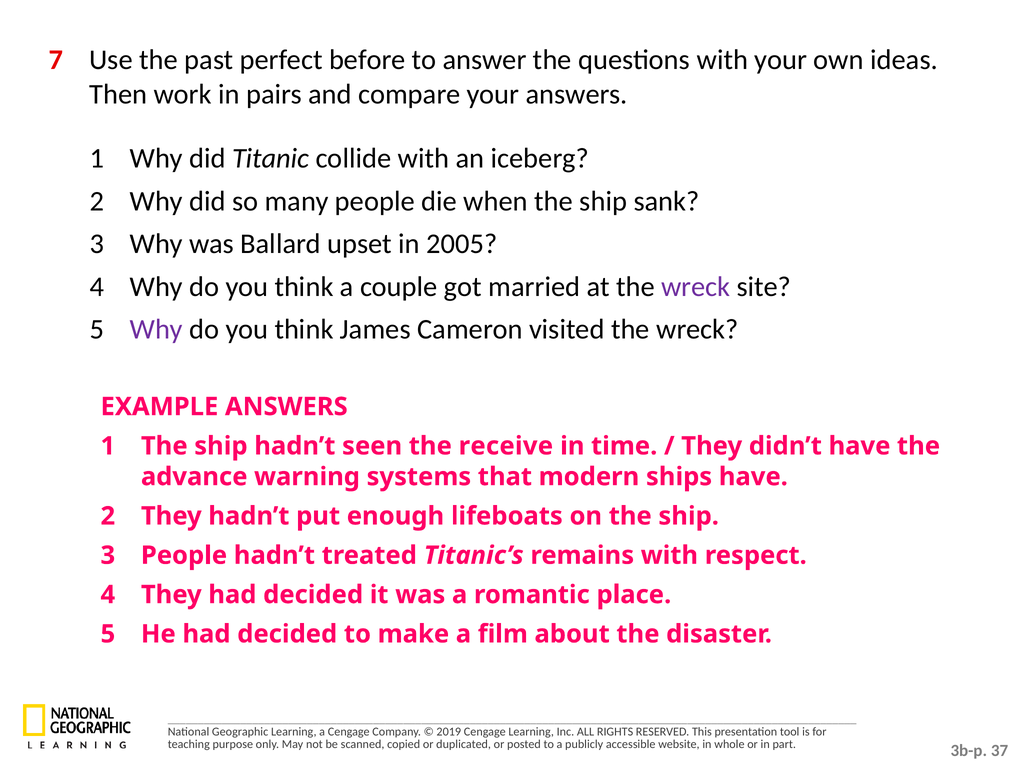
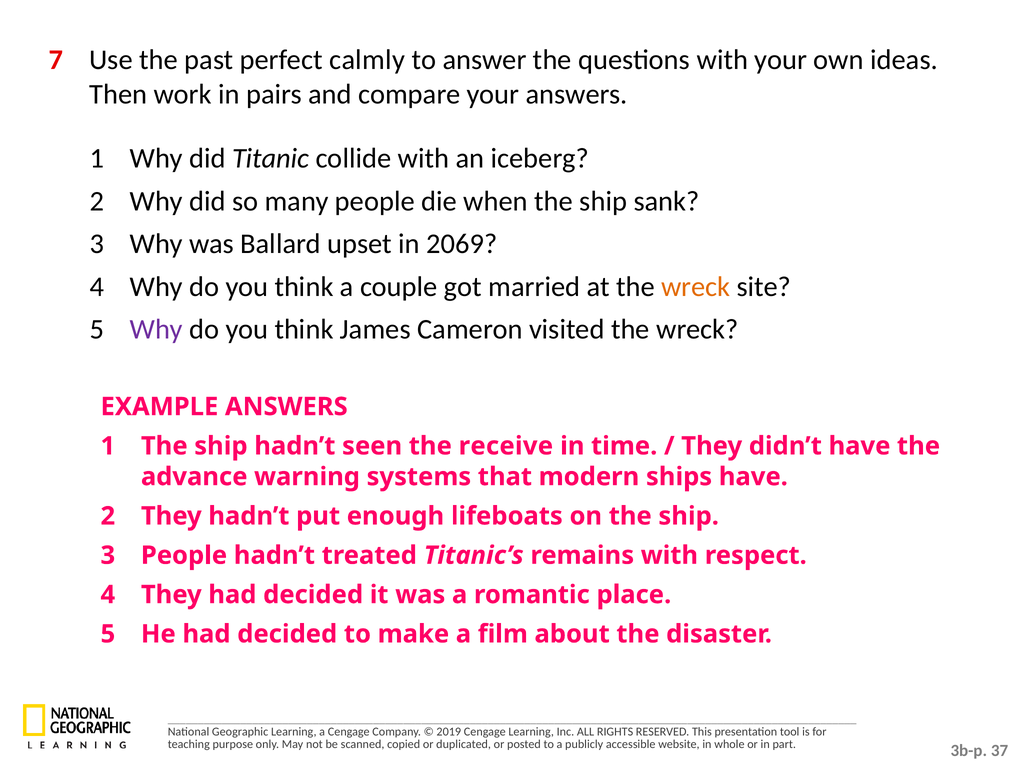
before: before -> calmly (367, 60)
2005: 2005 -> 2069 (462, 244)
wreck colour: purple -> orange (696, 287)
